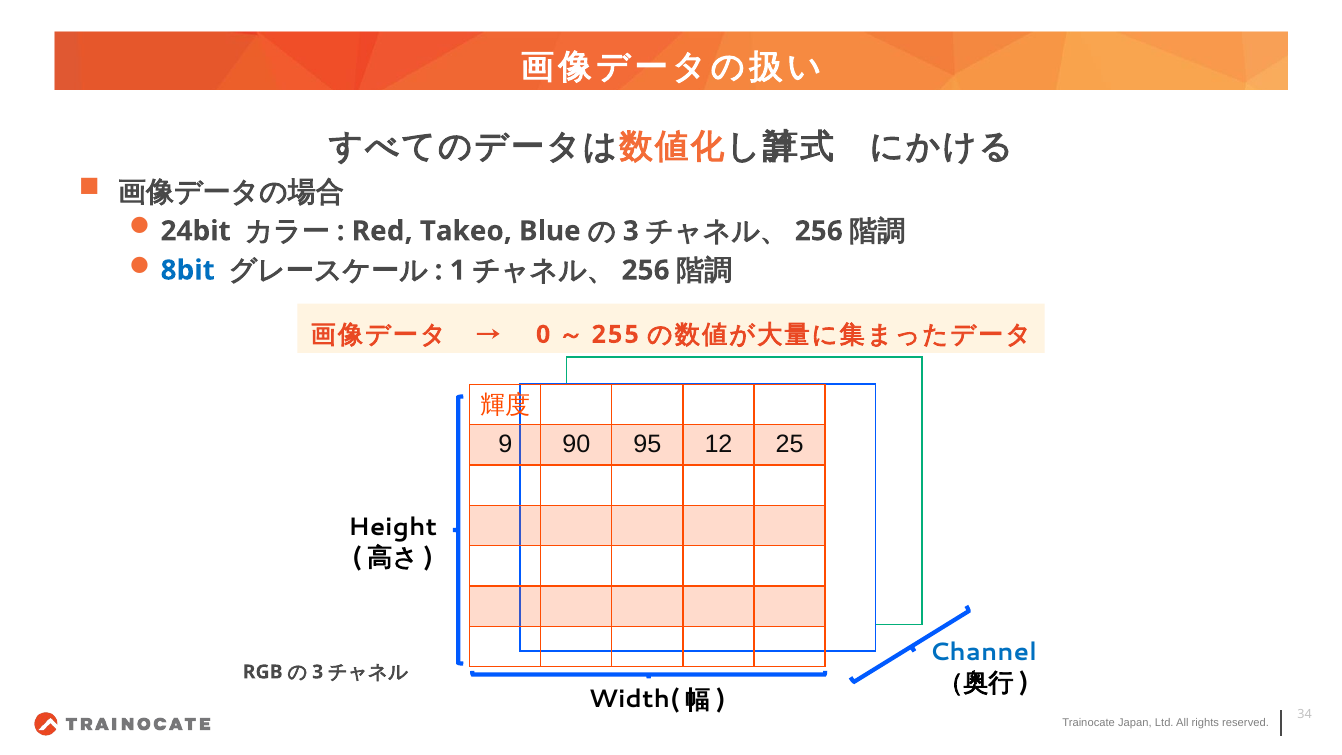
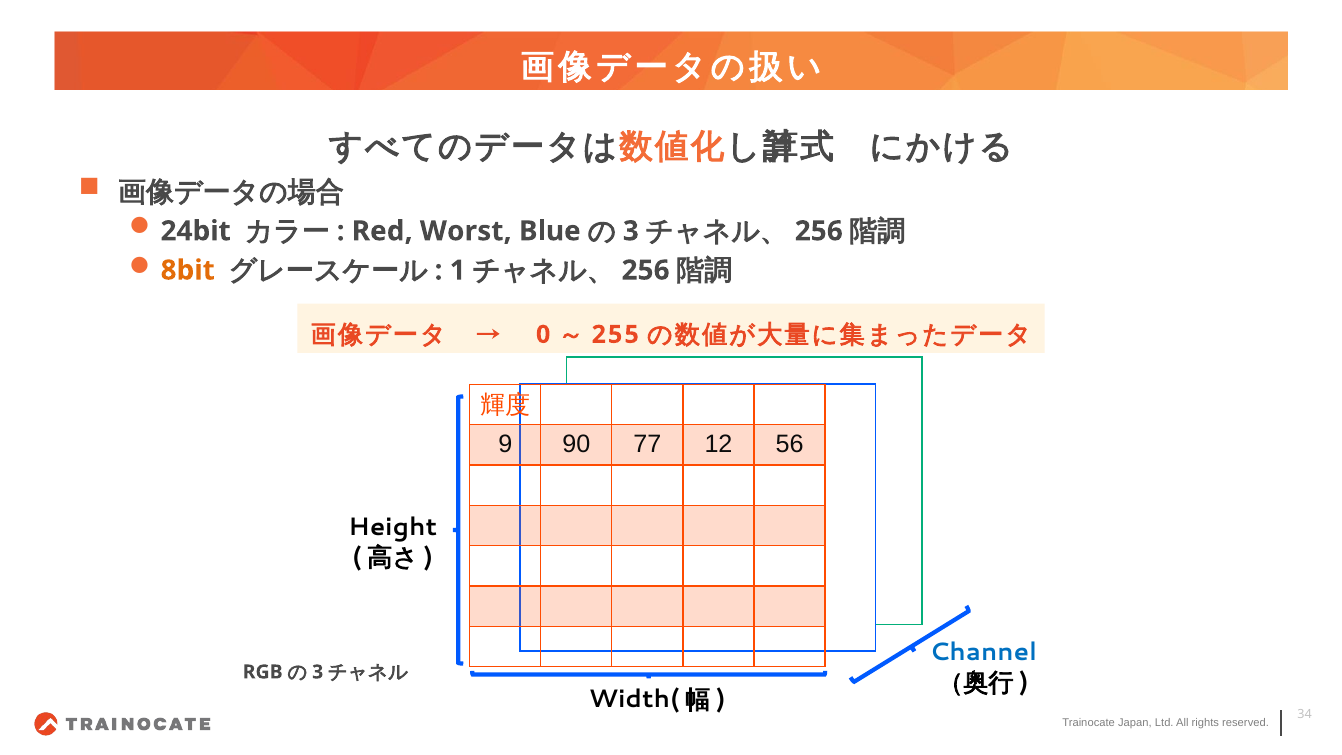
Takeo: Takeo -> Worst (466, 231)
8bit colour: blue -> orange (188, 270)
95: 95 -> 77 (647, 444)
25: 25 -> 56 (790, 444)
